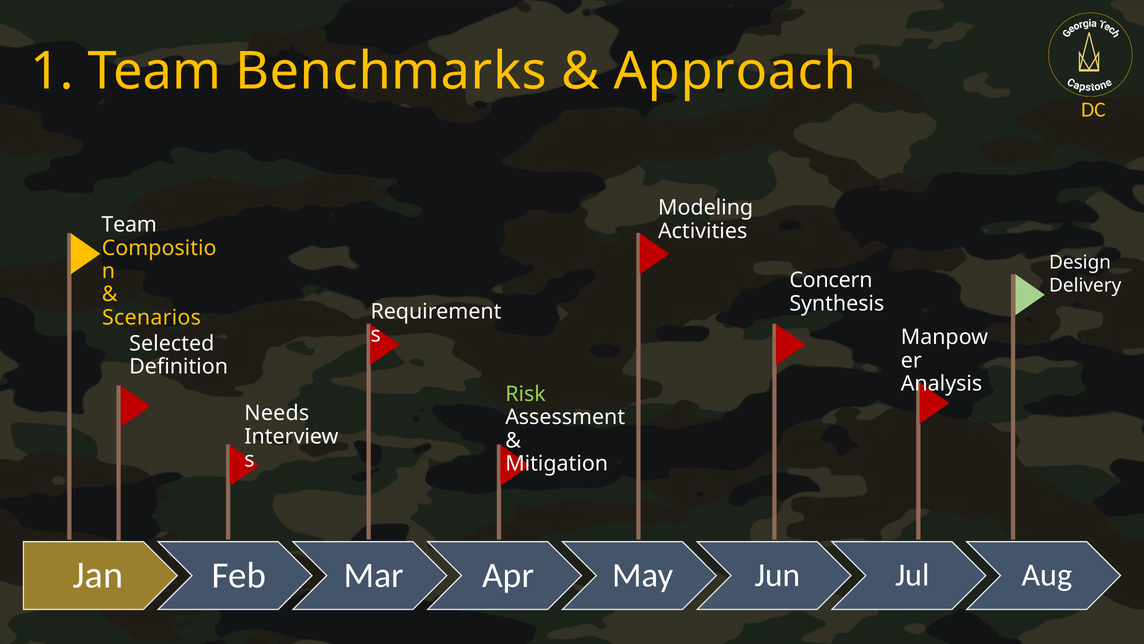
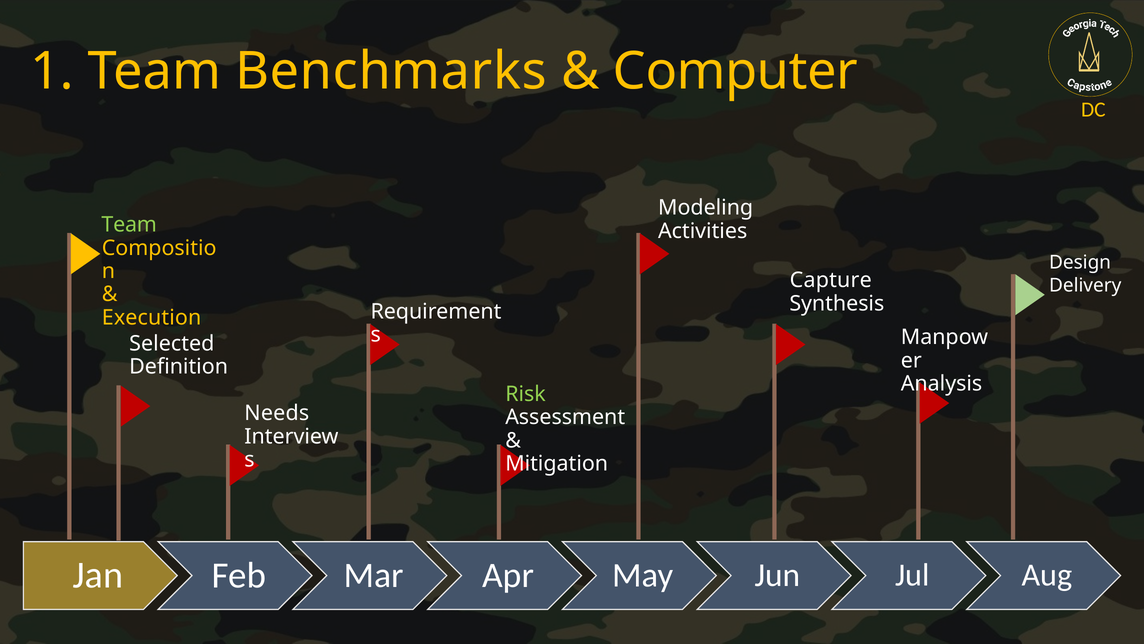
Approach: Approach -> Computer (735, 71)
Team colour: white -> light green (129, 225)
Concern: Concern -> Capture (831, 280)
Scenarios: Scenarios -> Execution (152, 317)
